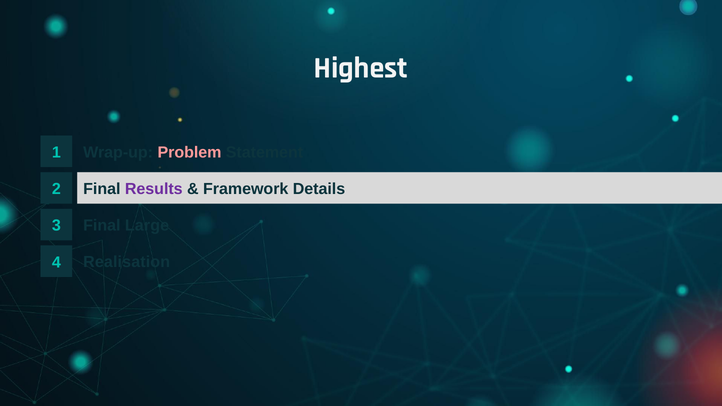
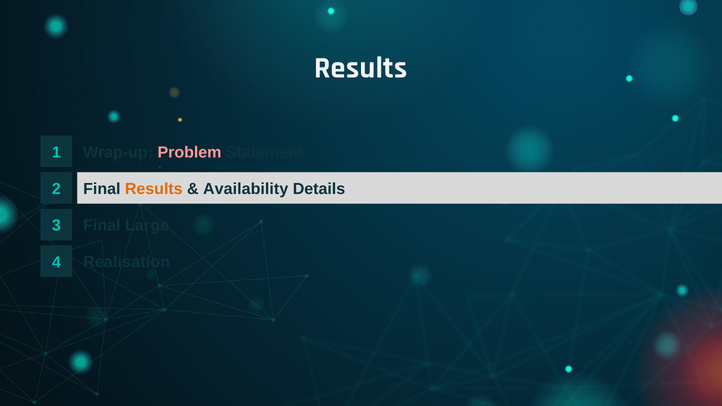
Highest: Highest -> Results (361, 68)
Results colour: purple -> orange (154, 189)
Framework: Framework -> Availability (246, 189)
